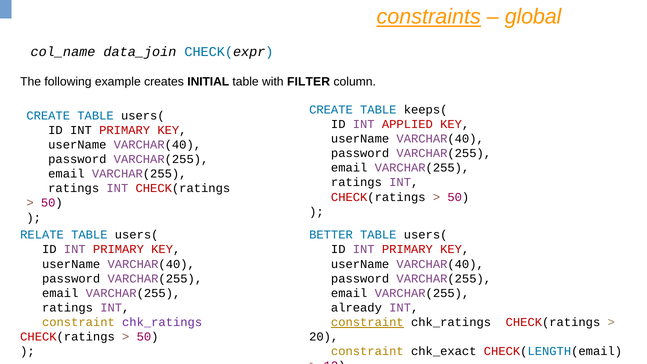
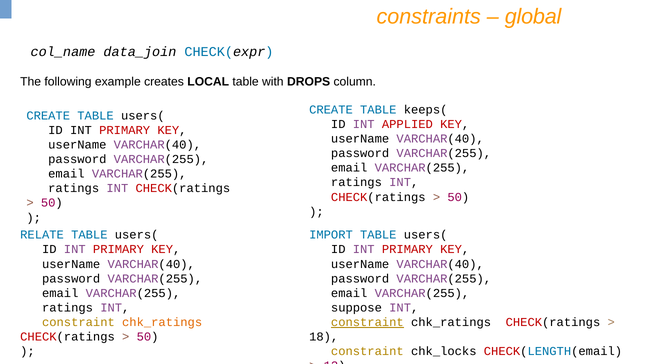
constraints underline: present -> none (429, 17)
INITIAL: INITIAL -> LOCAL (208, 82)
FILTER: FILTER -> DROPS (309, 82)
BETTER: BETTER -> IMPORT (331, 235)
already: already -> suppose (356, 308)
chk_ratings colour: purple -> orange (162, 322)
20: 20 -> 18 (324, 337)
chk_exact: chk_exact -> chk_locks (444, 351)
